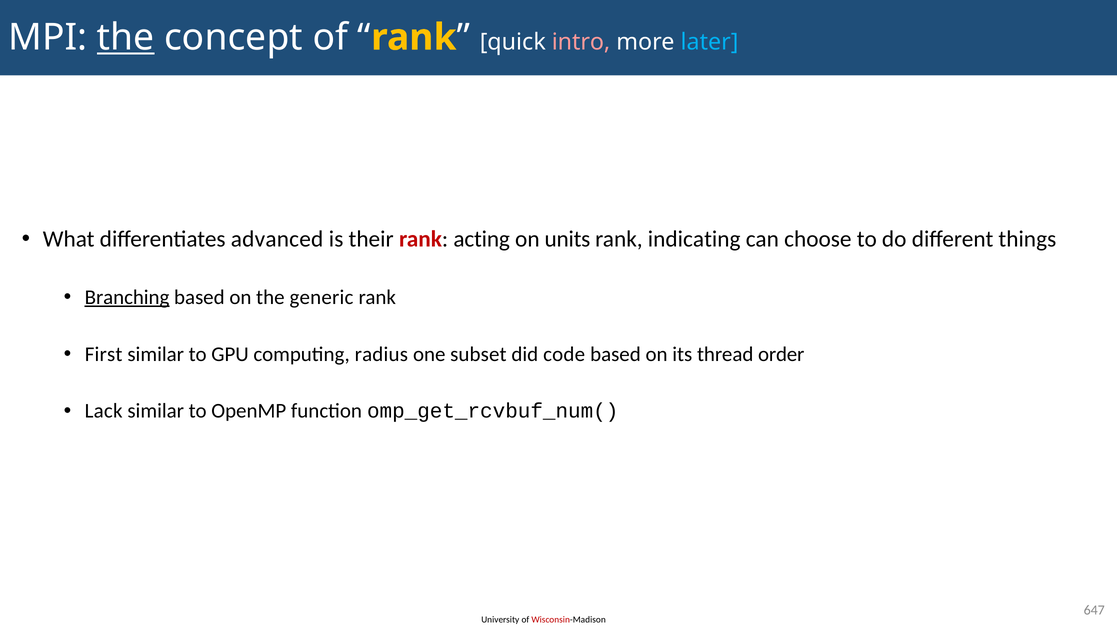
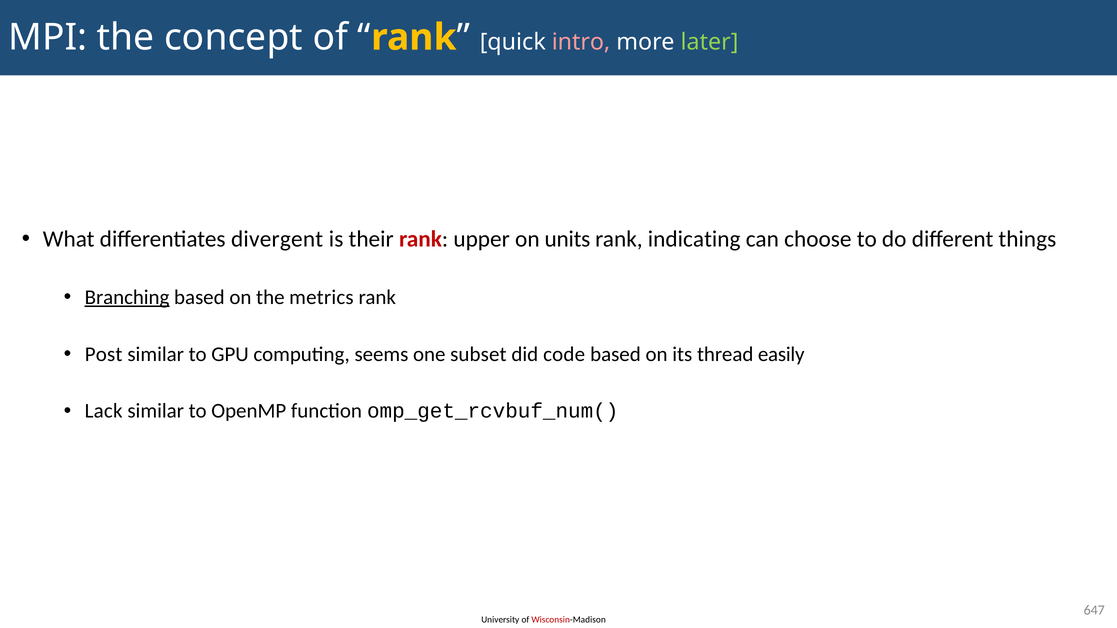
the underline: present -> none (126, 37)
later colour: light blue -> light green (710, 42)
advanced: advanced -> divergent (277, 239)
acting: acting -> upper (482, 239)
generic: generic -> metrics (321, 297)
First: First -> Post (104, 354)
radius: radius -> seems (381, 354)
order: order -> easily (781, 354)
